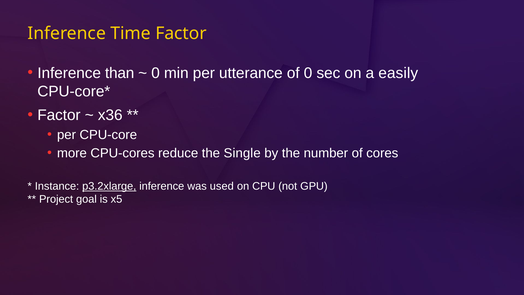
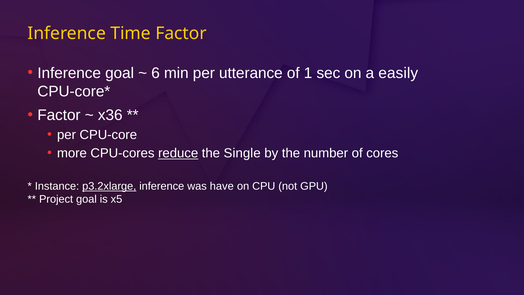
Inference than: than -> goal (120, 73)
0: 0 -> 6 (156, 73)
of 0: 0 -> 1 (308, 73)
reduce underline: none -> present (178, 153)
used: used -> have (222, 186)
